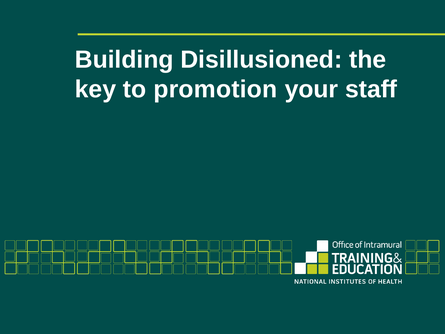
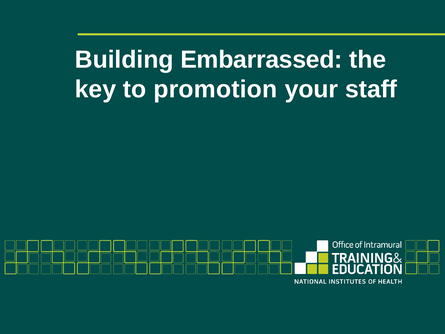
Disillusioned: Disillusioned -> Embarrassed (261, 60)
